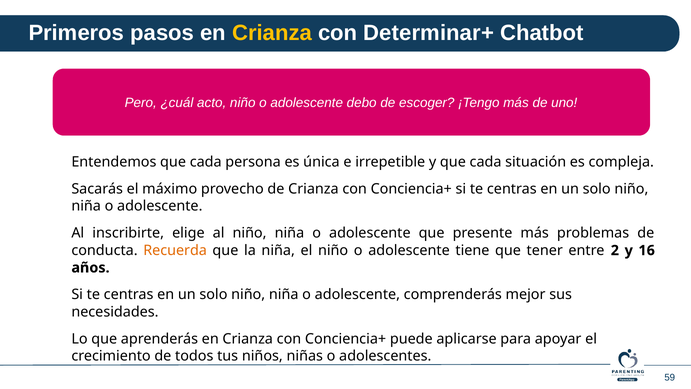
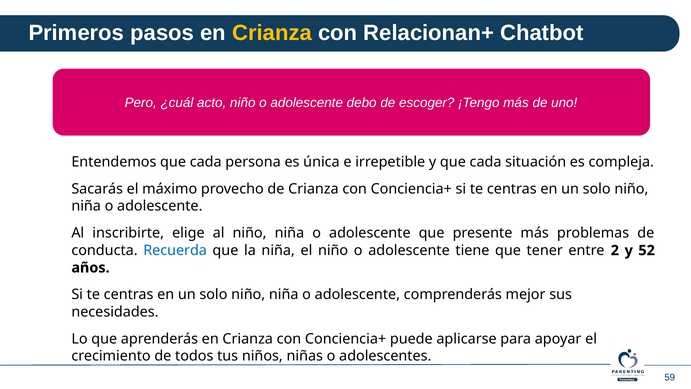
Determinar+: Determinar+ -> Relacionan+ (429, 33)
Recuerda colour: orange -> blue (175, 250)
16: 16 -> 52 (647, 250)
